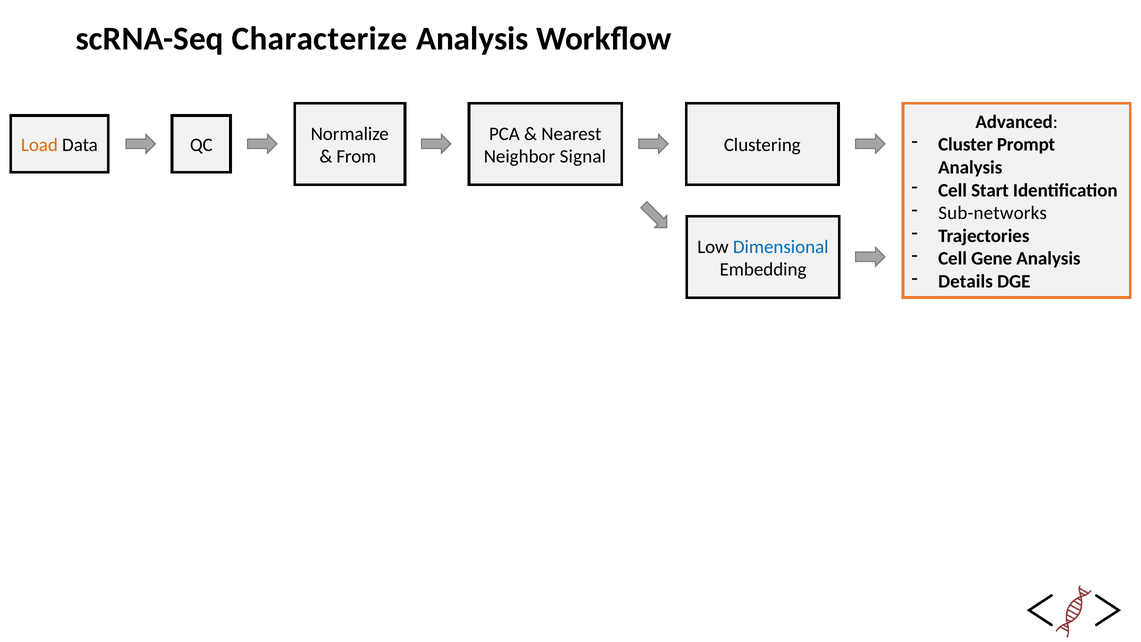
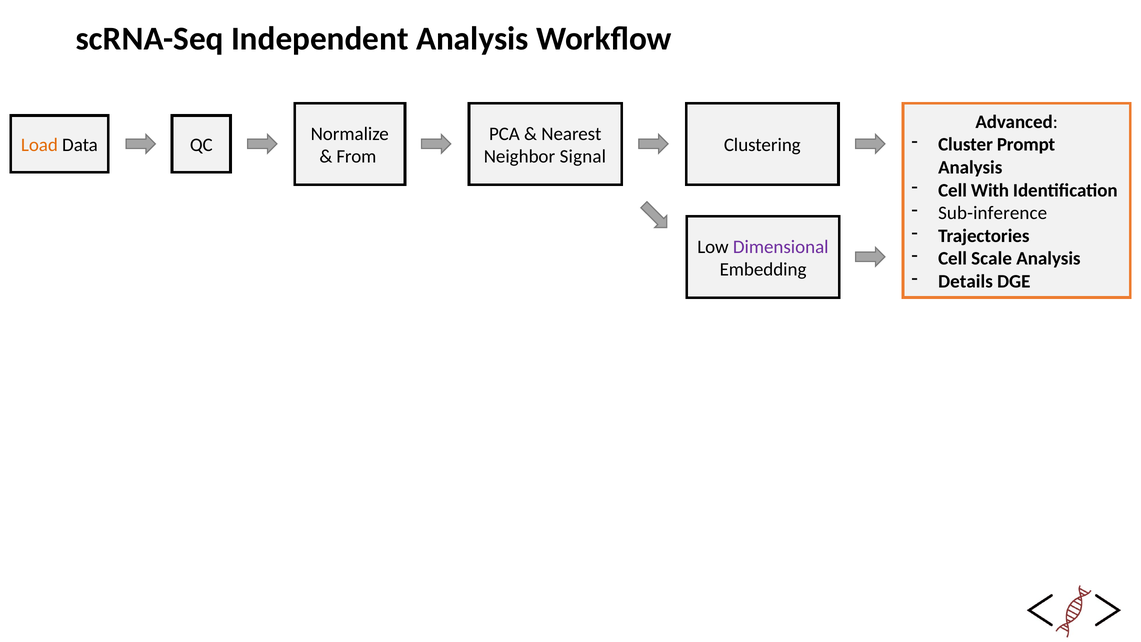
Characterize: Characterize -> Independent (320, 39)
Start: Start -> With (990, 190)
Sub-networks: Sub-networks -> Sub-inference (993, 213)
Dimensional colour: blue -> purple (781, 247)
Gene: Gene -> Scale (992, 259)
